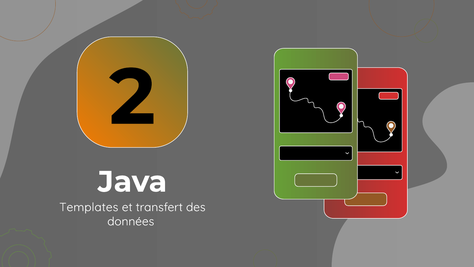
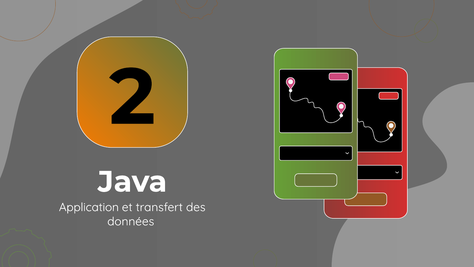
Templates: Templates -> Application (89, 207)
